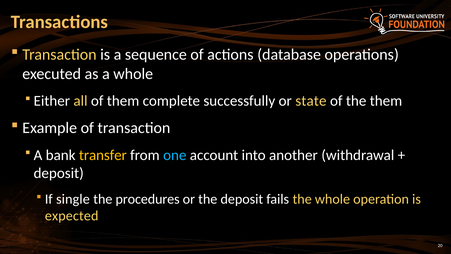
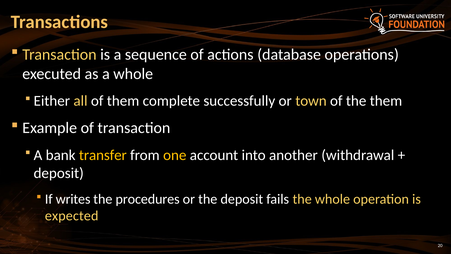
state: state -> town (311, 101)
one colour: light blue -> yellow (175, 155)
single: single -> writes (73, 199)
